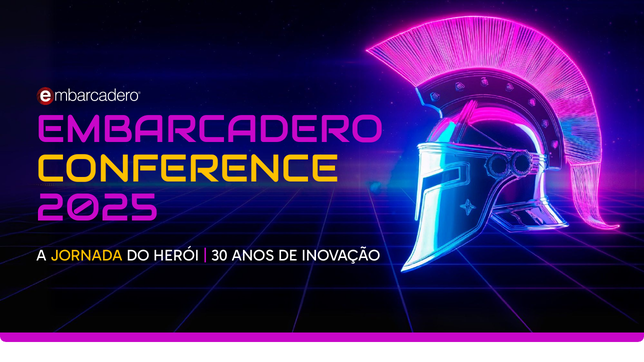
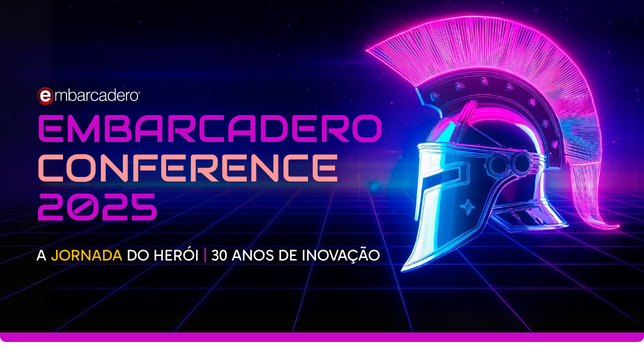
CONFERENCE colour: yellow -> pink (188, 169)
